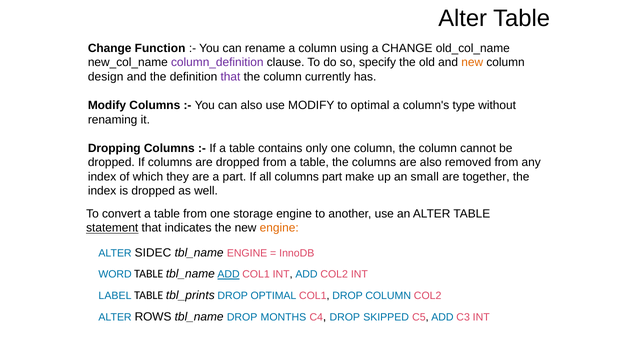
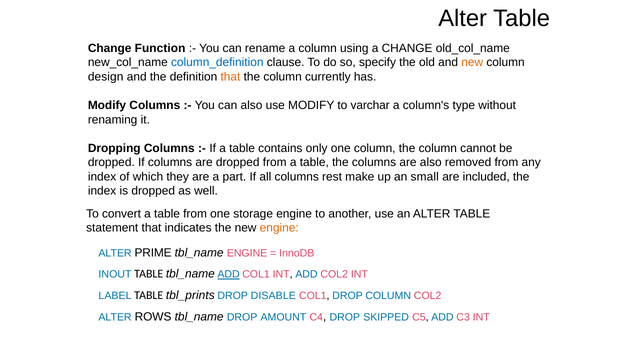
column_definition colour: purple -> blue (217, 62)
that colour: purple -> orange (230, 77)
to optimal: optimal -> varchar (370, 105)
columns part: part -> rest (332, 177)
together: together -> included (486, 177)
statement underline: present -> none (112, 228)
SIDEC: SIDEC -> PRIME (153, 252)
WORD: WORD -> INOUT (115, 274)
DROP OPTIMAL: OPTIMAL -> DISABLE (273, 296)
MONTHS: MONTHS -> AMOUNT (283, 317)
